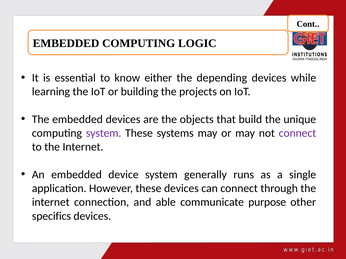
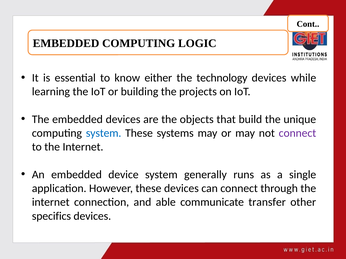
depending: depending -> technology (222, 78)
system colour: purple -> blue (104, 133)
purpose: purpose -> transfer (267, 203)
